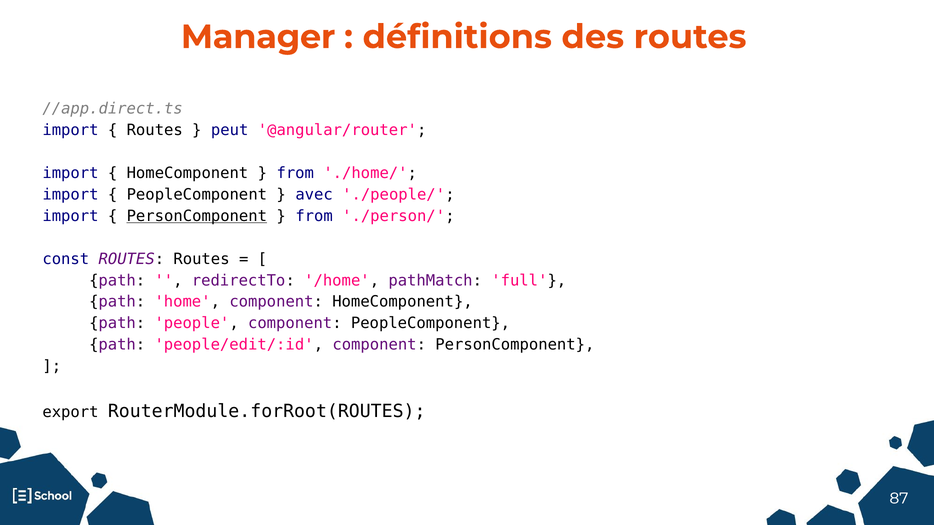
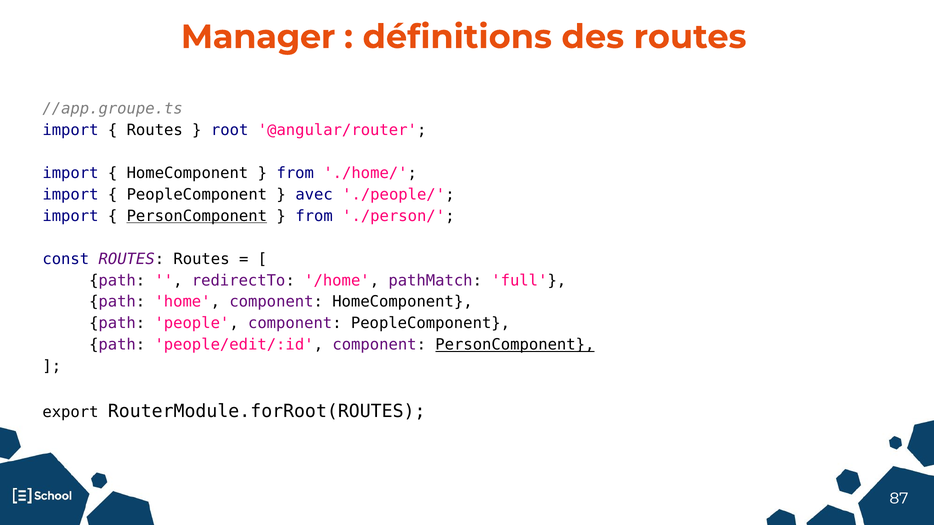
//app.direct.ts: //app.direct.ts -> //app.groupe.ts (113, 109)
peut: peut -> root (230, 130)
PersonComponent underline: none -> present (515, 345)
